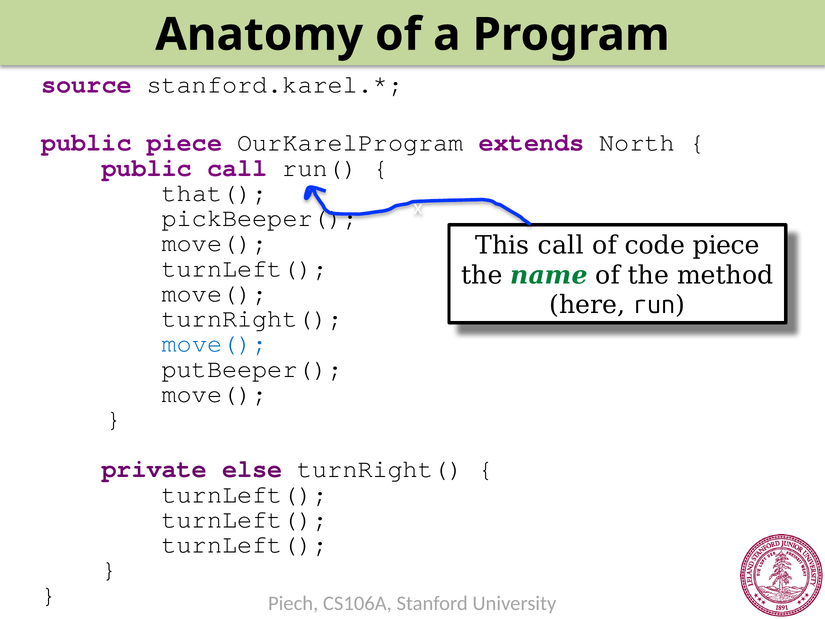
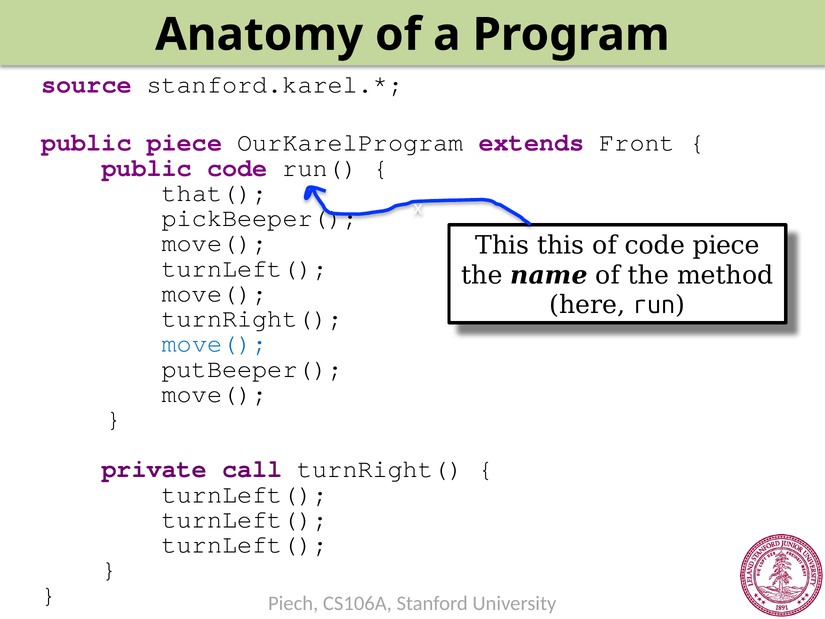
North: North -> Front (637, 143)
public call: call -> code (237, 168)
This call: call -> this (561, 246)
name colour: green -> black (549, 275)
else: else -> call (252, 469)
